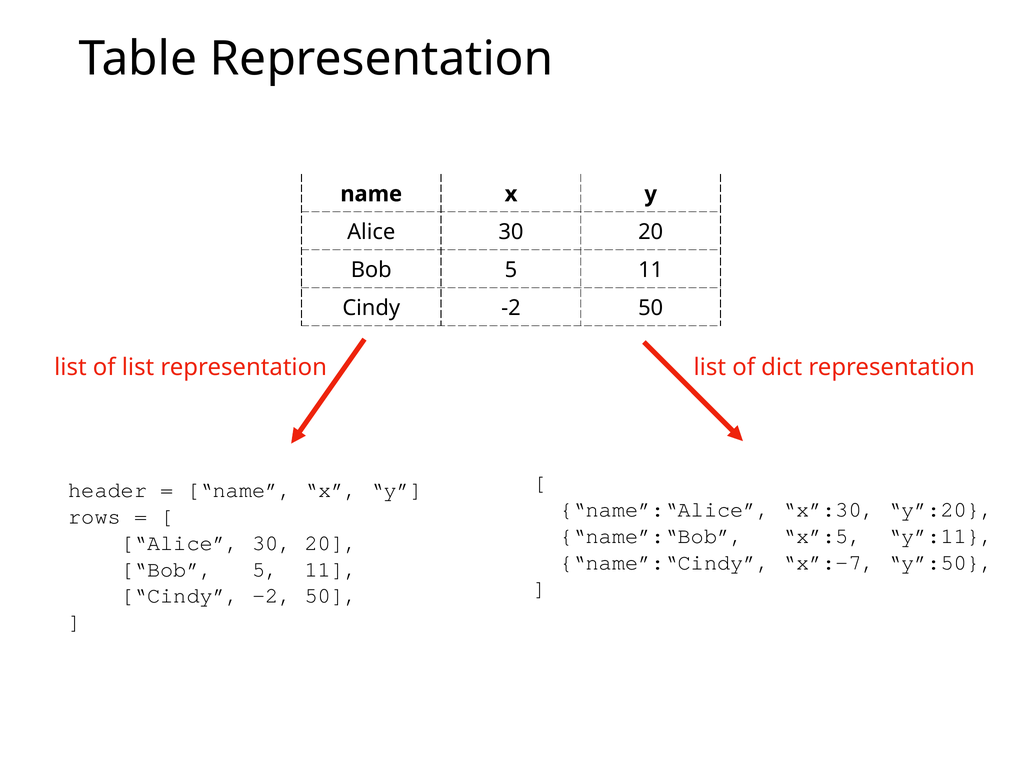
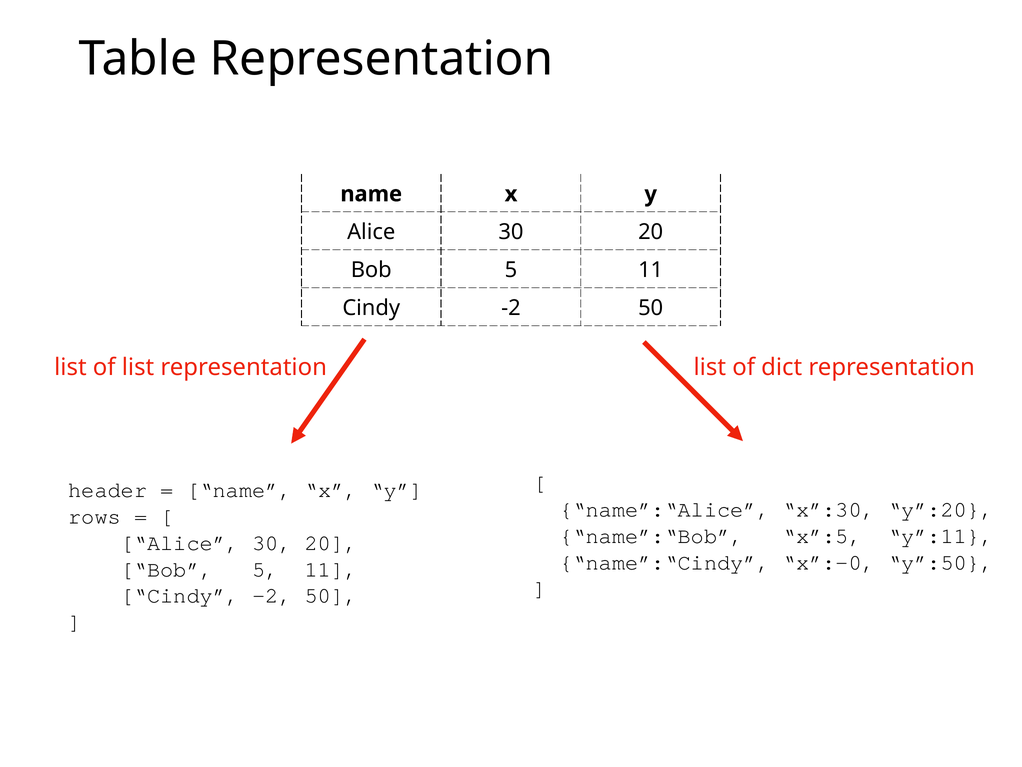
x”:-7: x”:-7 -> x”:-0 (829, 562)
